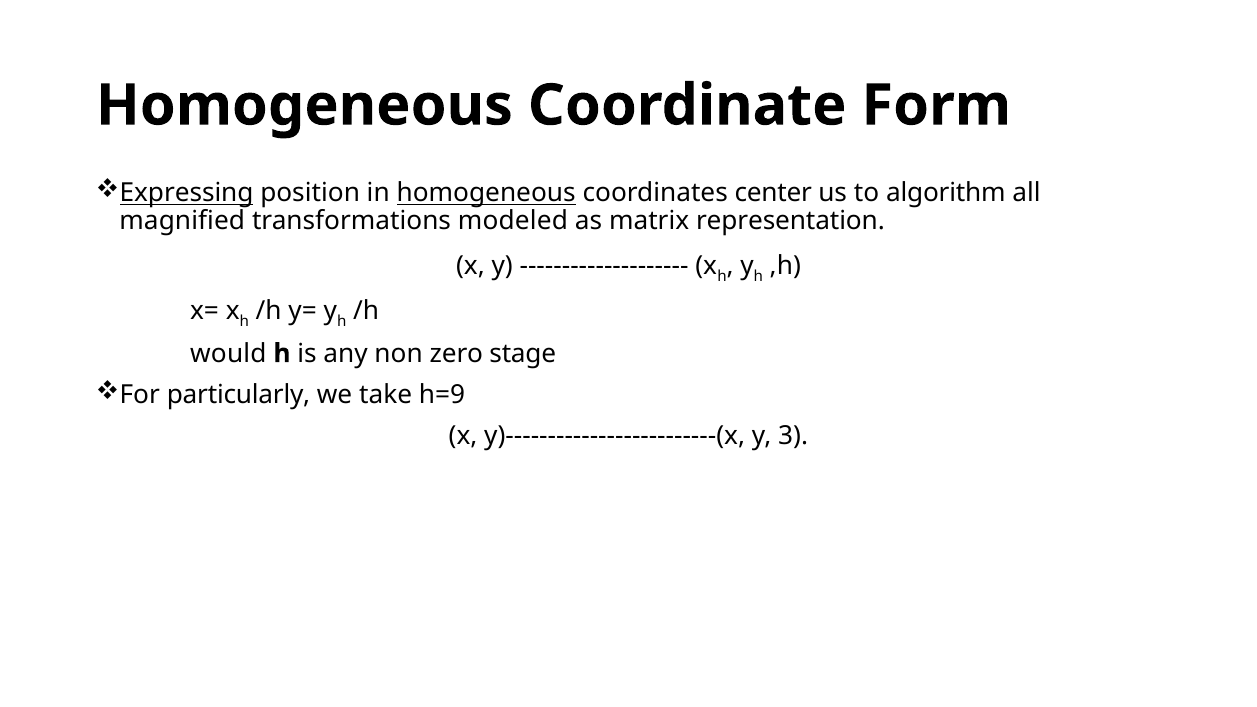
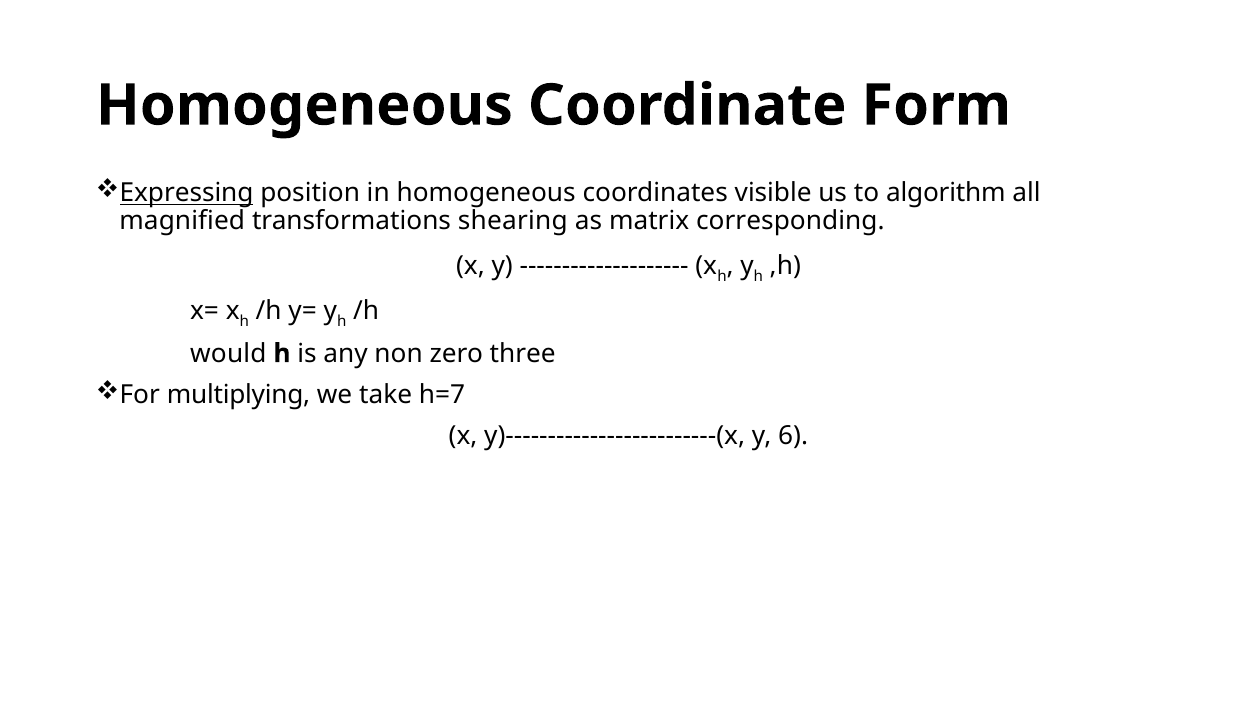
homogeneous underline: present -> none (486, 193)
center: center -> visible (773, 193)
modeled: modeled -> shearing (513, 221)
representation: representation -> corresponding (790, 221)
stage: stage -> three (523, 353)
particularly: particularly -> multiplying (239, 395)
h=9: h=9 -> h=7 (442, 395)
3: 3 -> 6 (793, 436)
